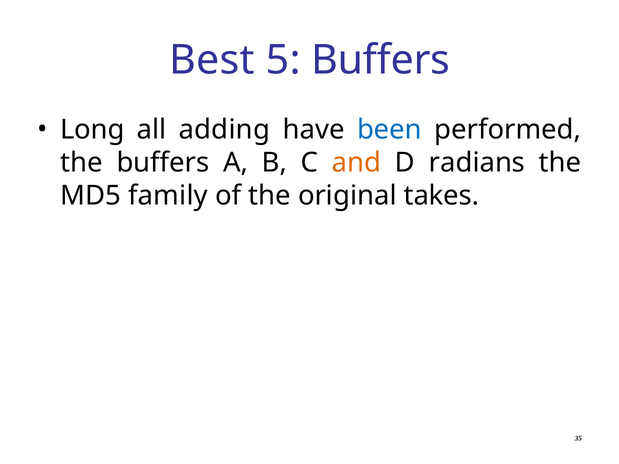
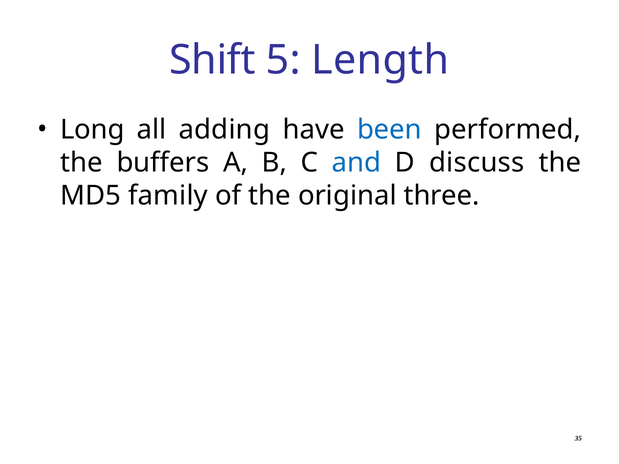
Best: Best -> Shift (212, 60)
5 Buffers: Buffers -> Length (380, 60)
and colour: orange -> blue (357, 163)
radians: radians -> discuss (477, 163)
takes: takes -> three (442, 196)
